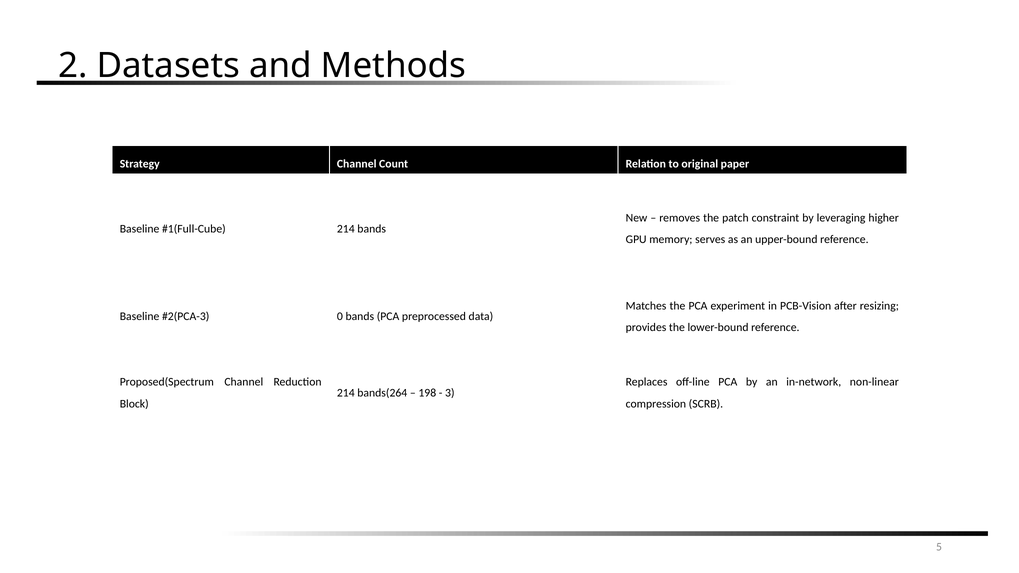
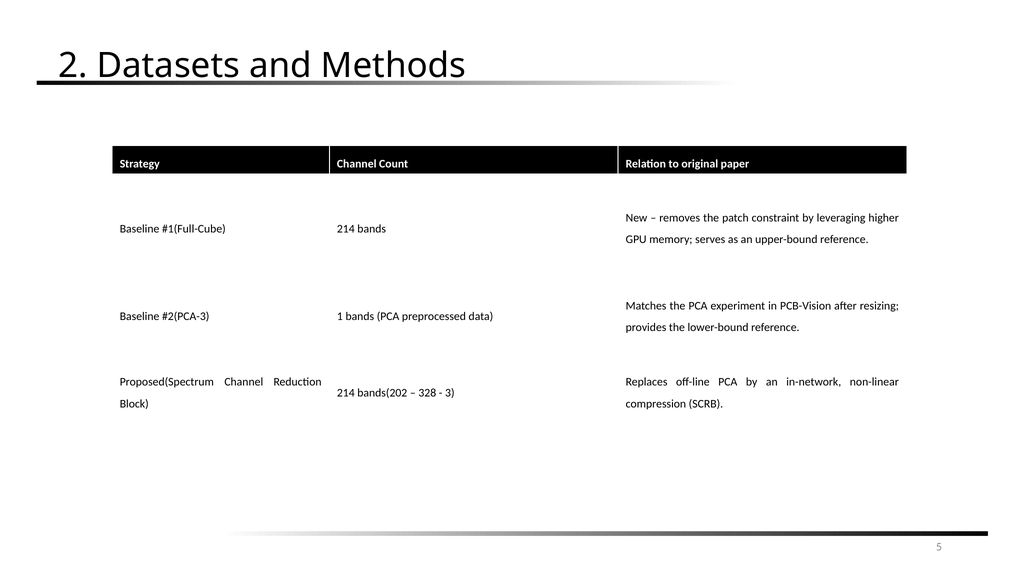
0: 0 -> 1 (340, 317)
bands(264: bands(264 -> bands(202 (382, 393)
198: 198 -> 328 (427, 393)
